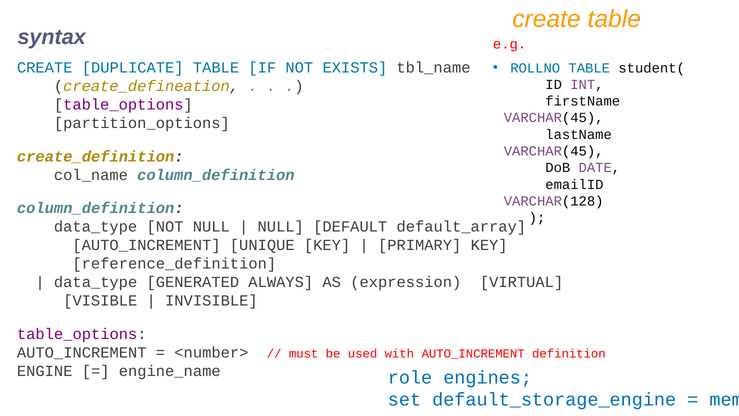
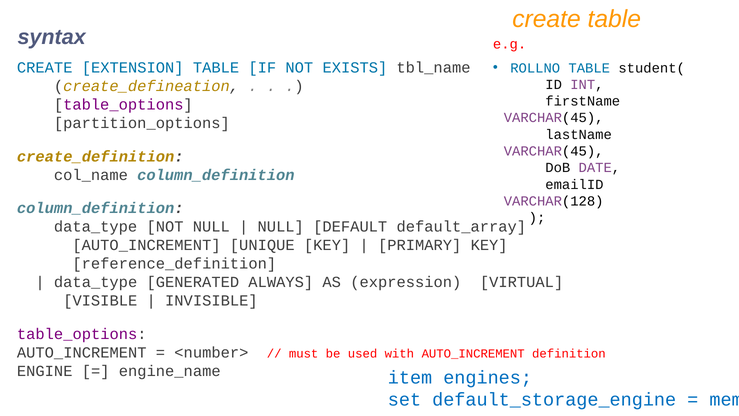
DUPLICATE: DUPLICATE -> EXTENSION (133, 68)
role: role -> item (410, 377)
